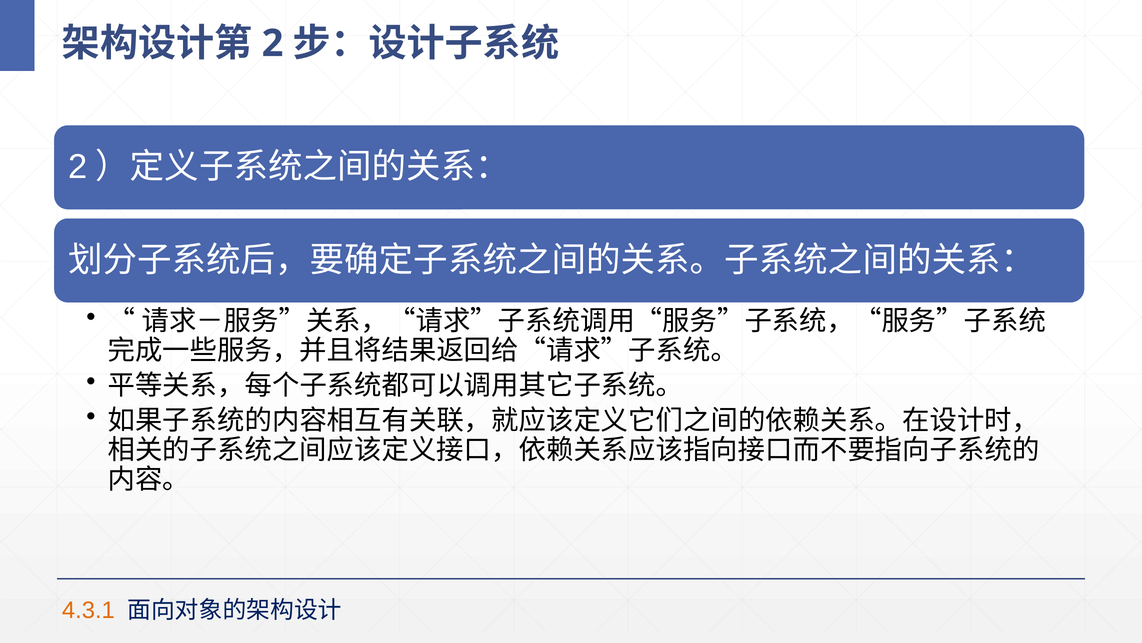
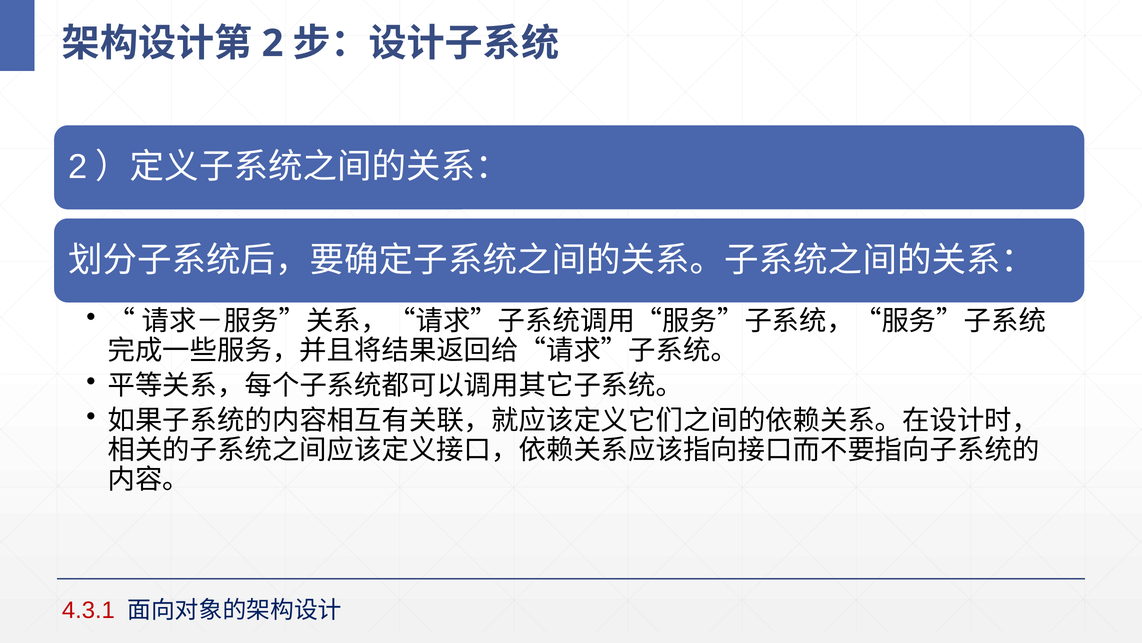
4.3.1 colour: orange -> red (88, 610)
